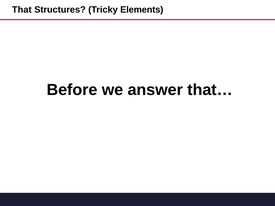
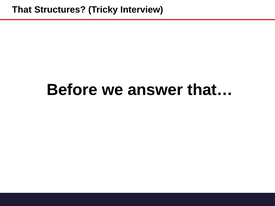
Elements: Elements -> Interview (142, 10)
